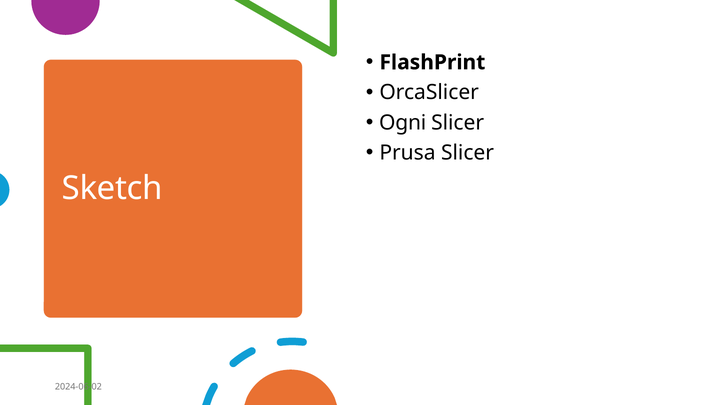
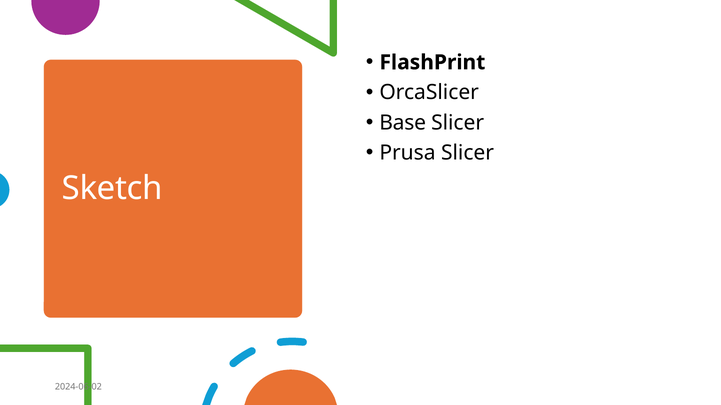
Ogni: Ogni -> Base (403, 123)
